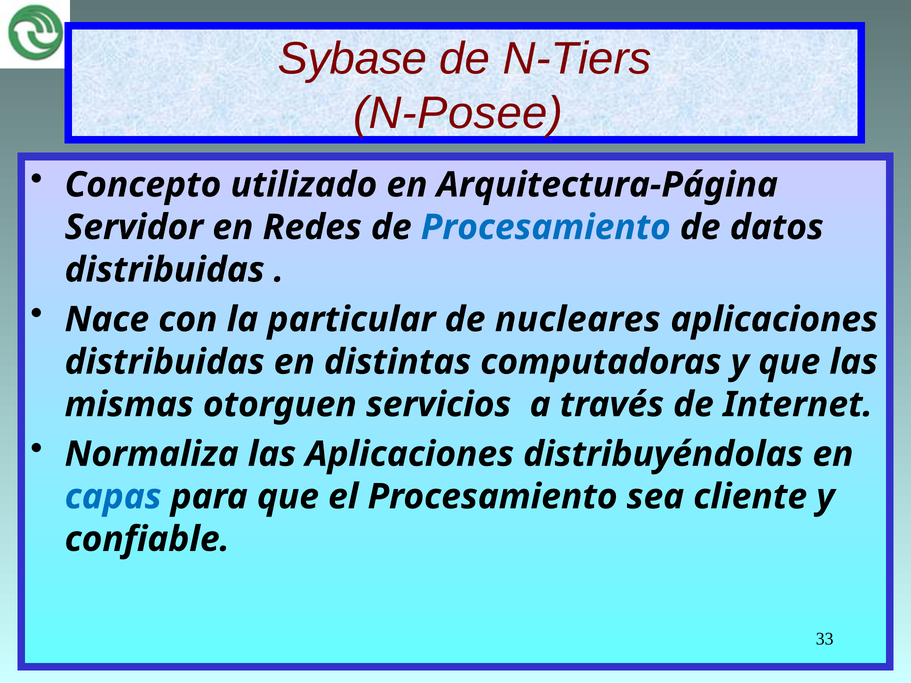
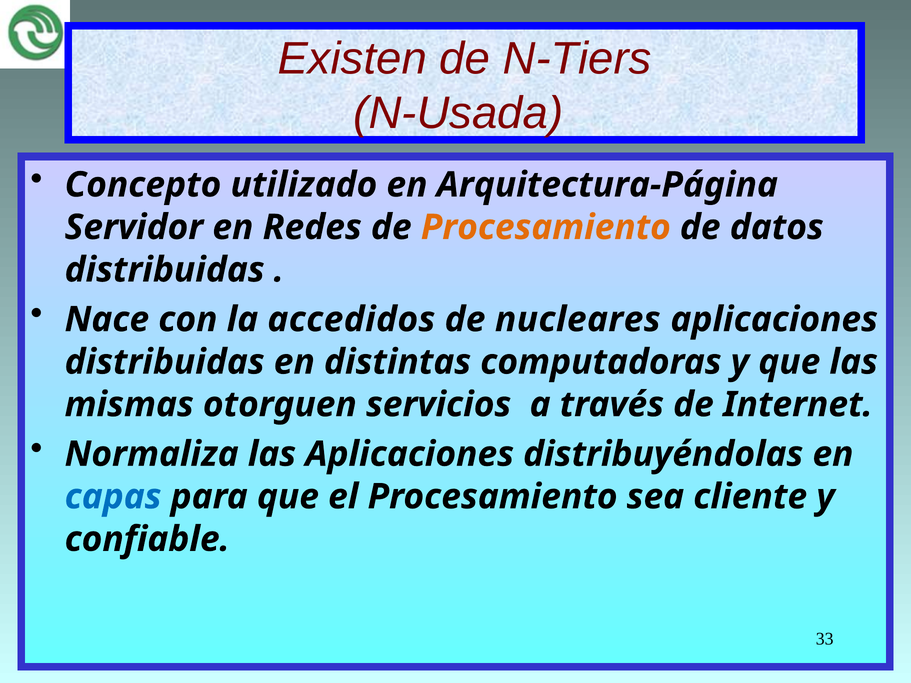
Sybase: Sybase -> Existen (352, 59)
N-Posee: N-Posee -> N-Usada (458, 113)
Procesamiento colour: blue -> orange (546, 227)
particular: particular -> accedidos (351, 320)
